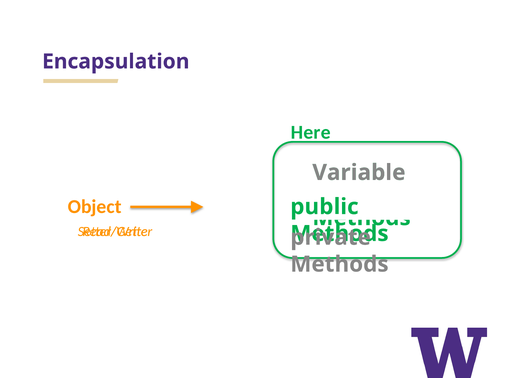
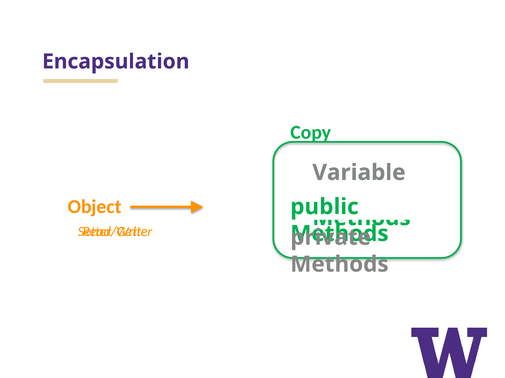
Here: Here -> Copy (311, 132)
